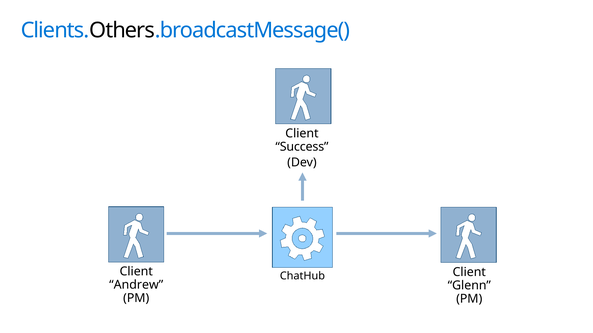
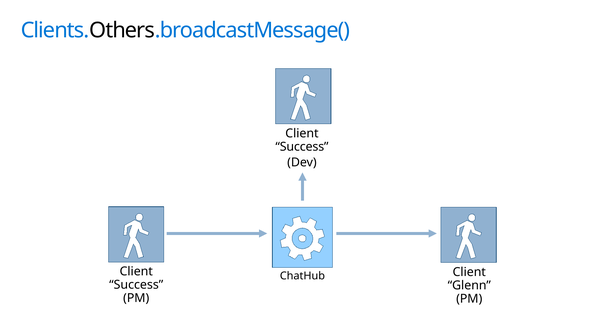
Andrew: Andrew -> Success (136, 285)
